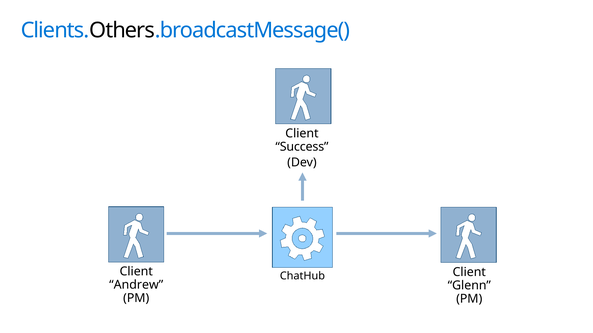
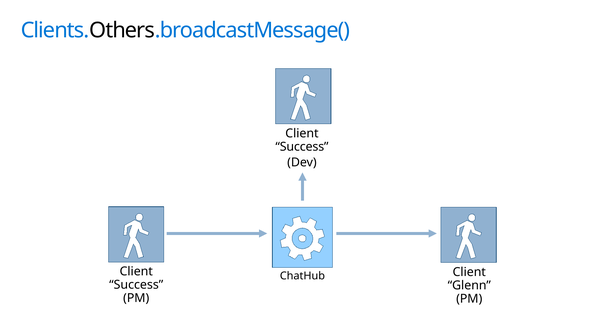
Andrew: Andrew -> Success (136, 285)
